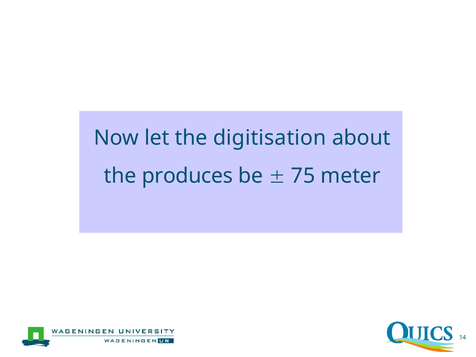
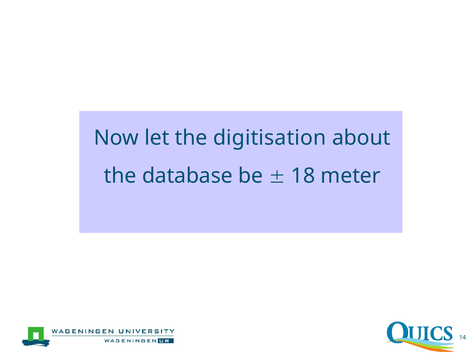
produces: produces -> database (187, 176)
75: 75 -> 18 (303, 176)
